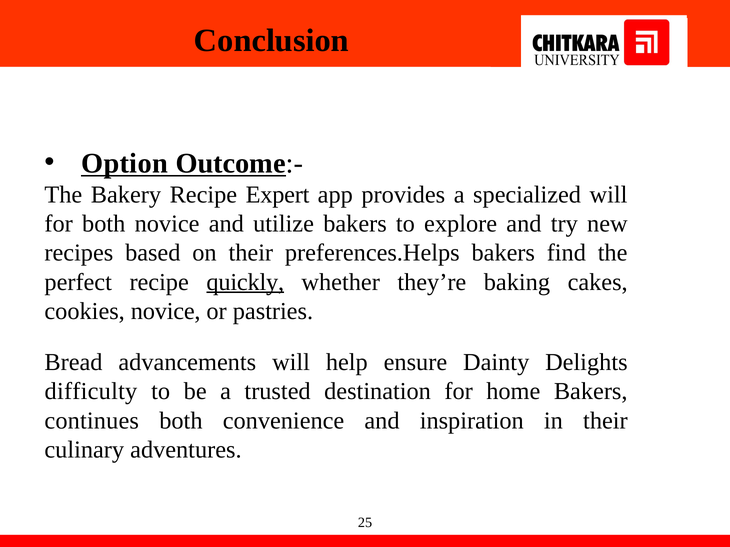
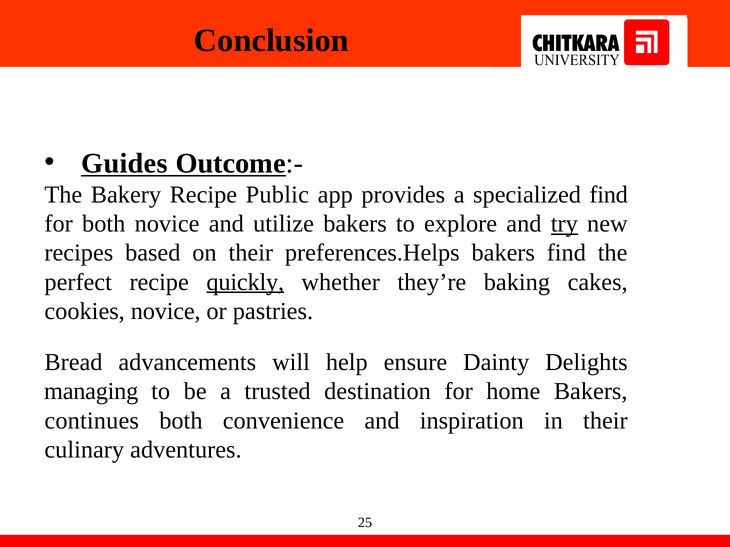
Option: Option -> Guides (125, 163)
Expert: Expert -> Public (277, 195)
specialized will: will -> find (609, 195)
try underline: none -> present (564, 224)
difficulty: difficulty -> managing (91, 392)
